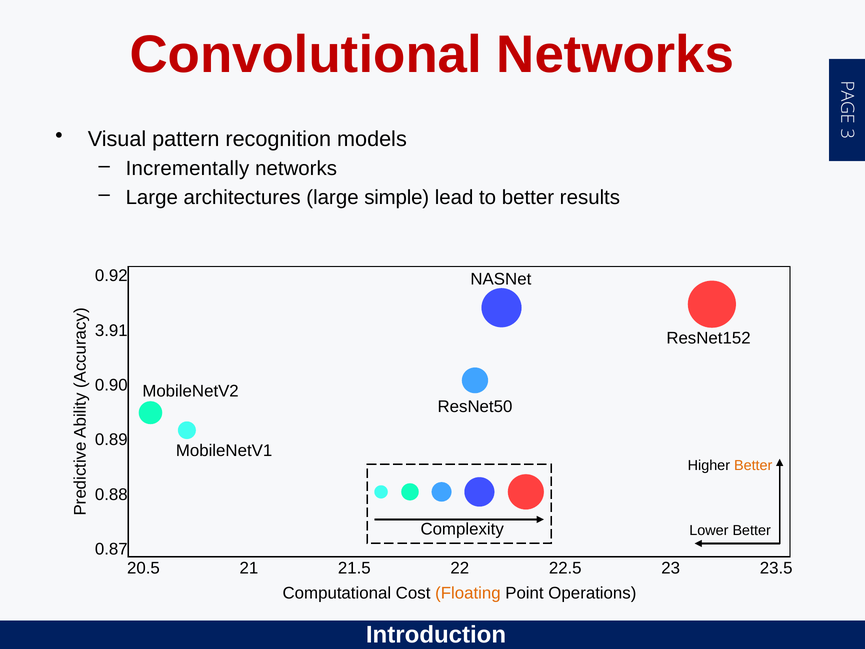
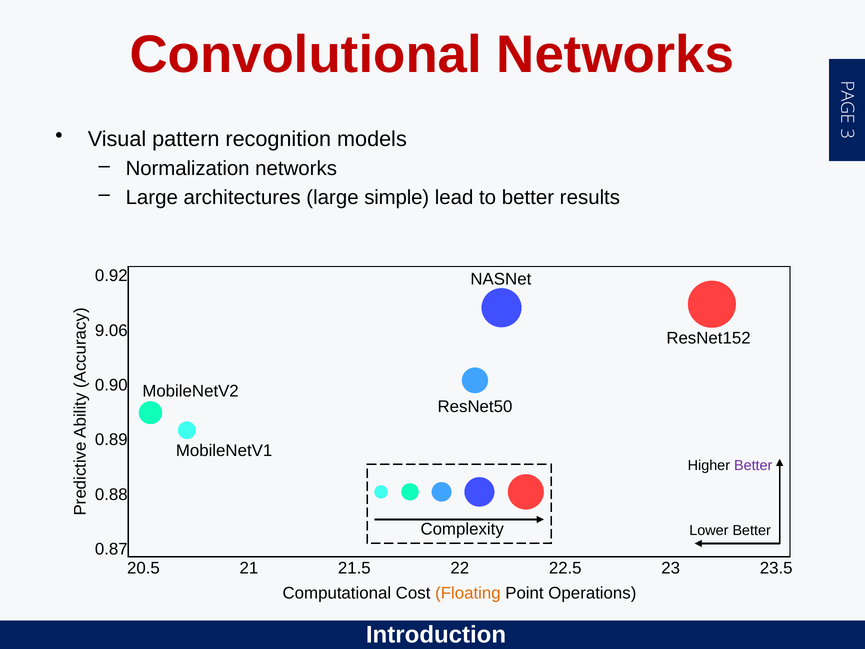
Incrementally: Incrementally -> Normalization (188, 169)
3.91: 3.91 -> 9.06 (111, 330)
Better colour: orange -> purple (753, 466)
